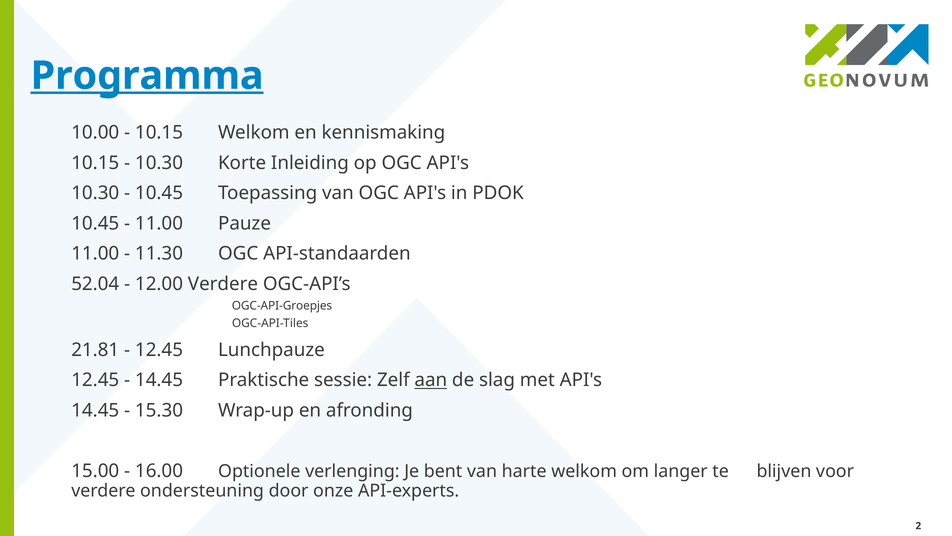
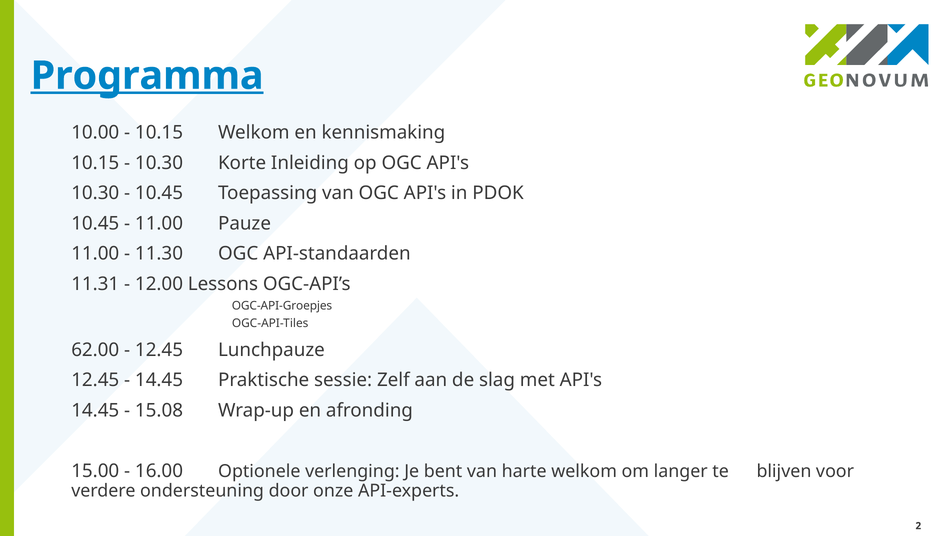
52.04: 52.04 -> 11.31 (95, 284)
12.00 Verdere: Verdere -> Lessons (223, 284)
21.81: 21.81 -> 62.00 (95, 350)
aan underline: present -> none (431, 380)
15.30: 15.30 -> 15.08 (159, 410)
